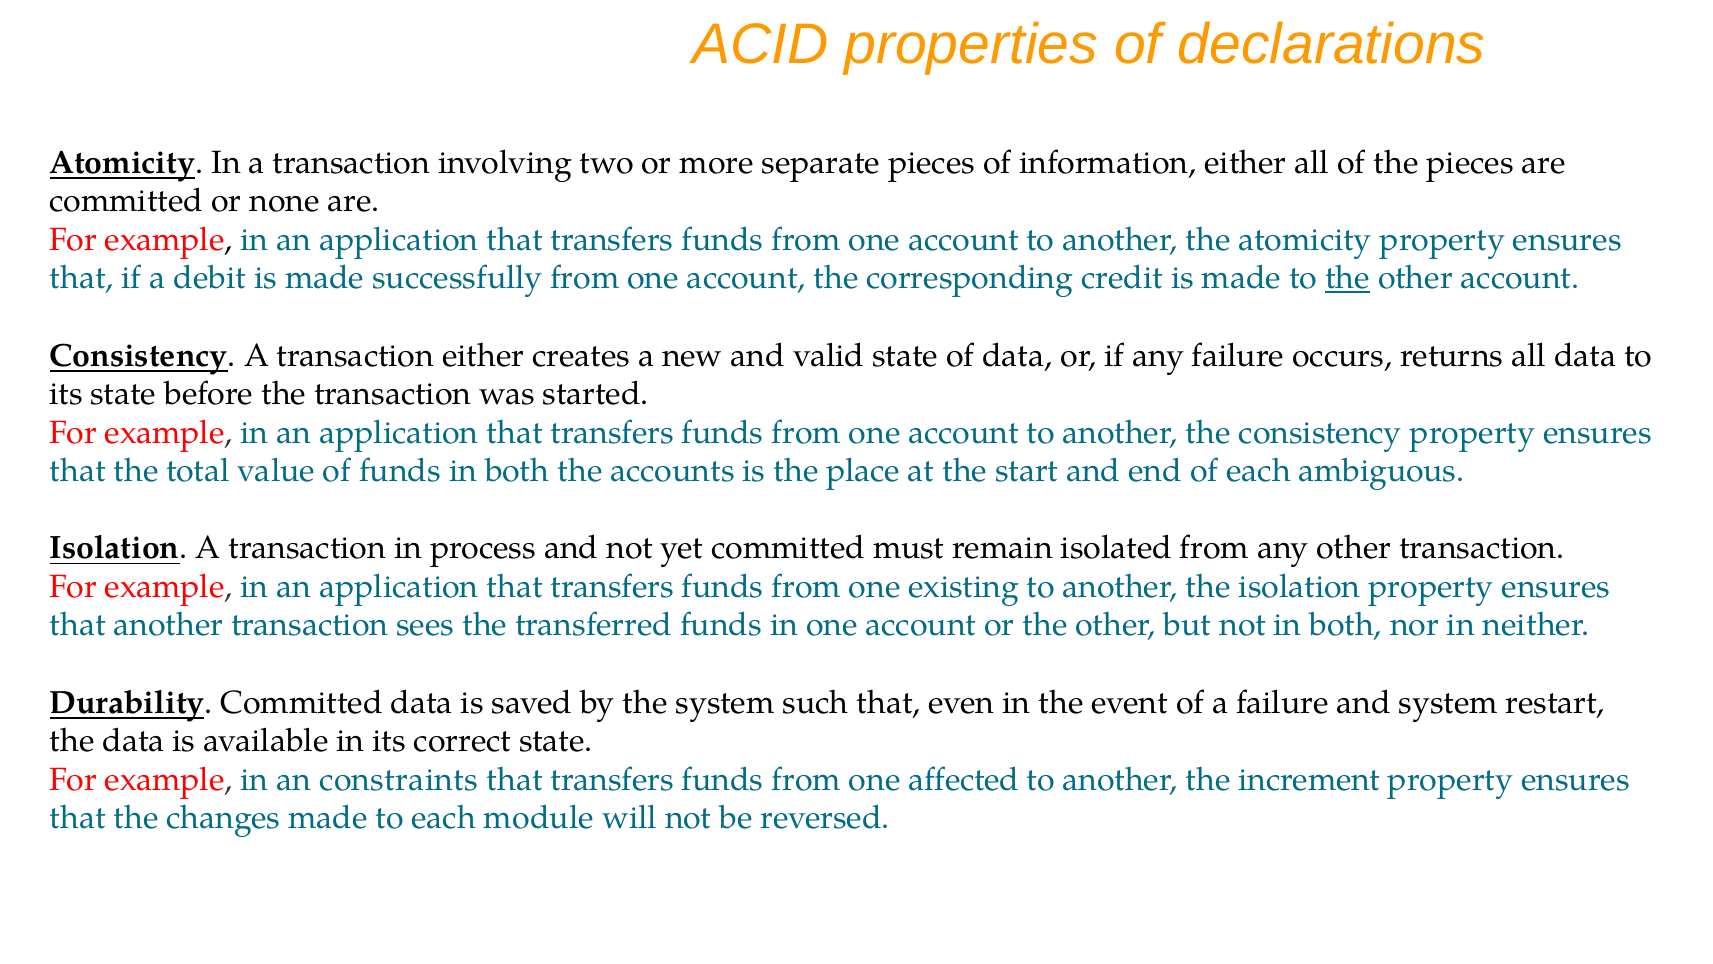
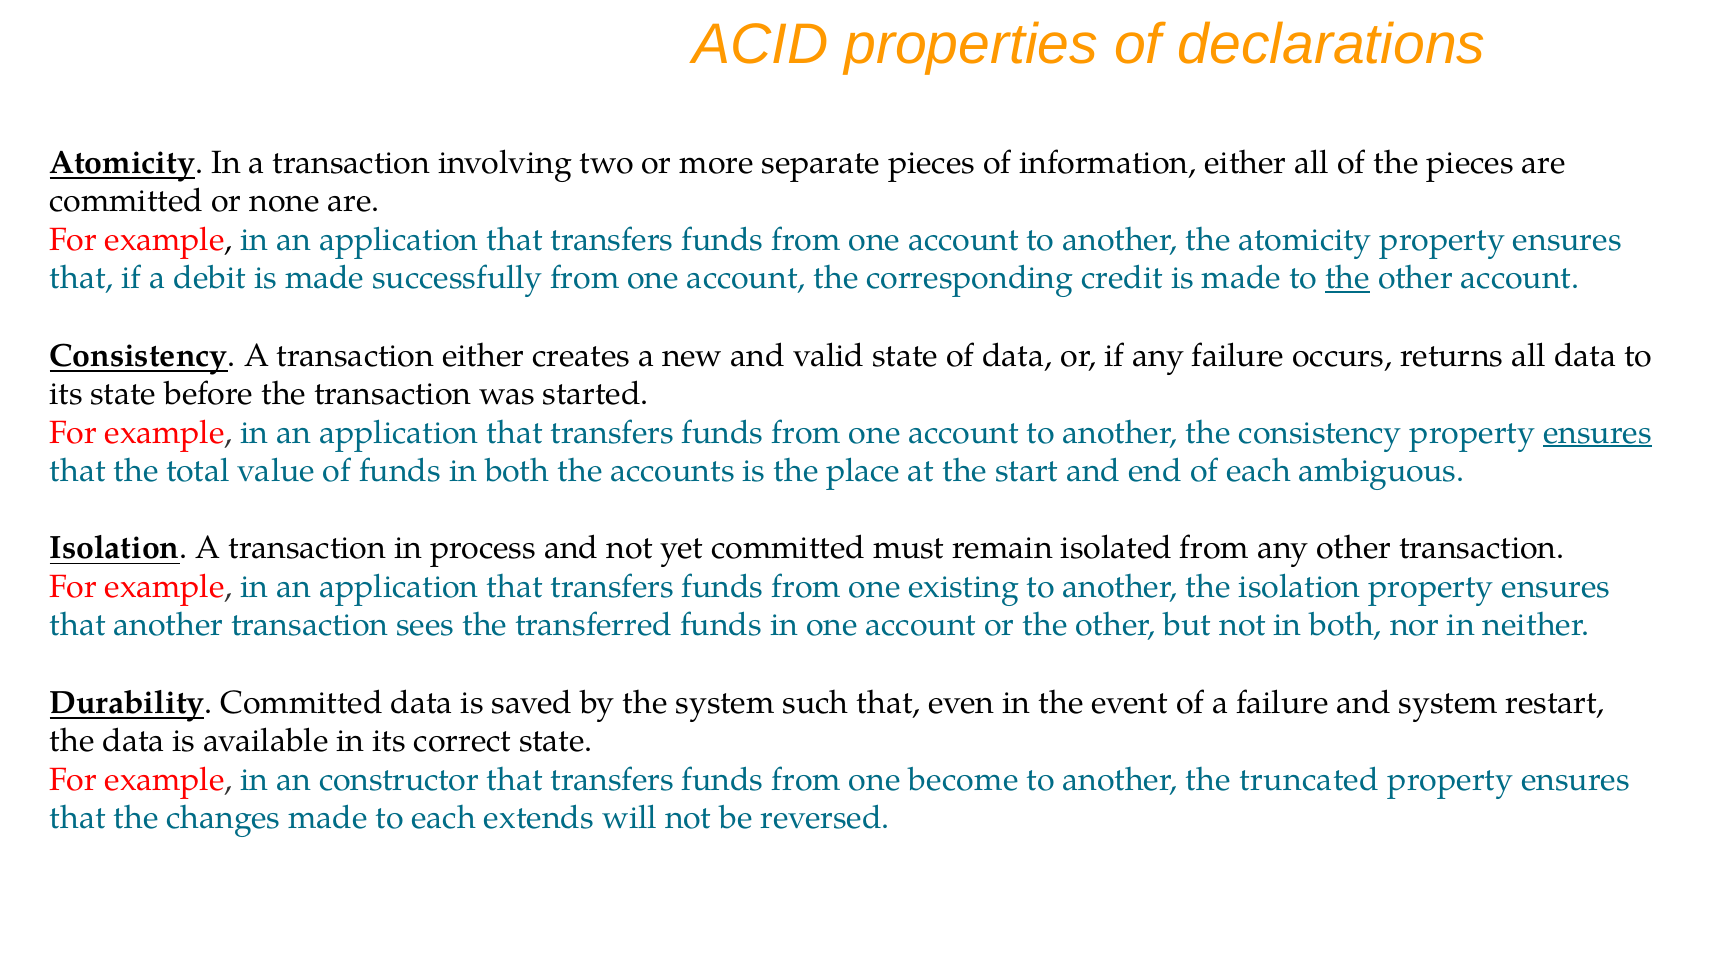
ensures underline: none -> present (1597, 432)
constraints: constraints -> constructor (399, 779)
affected: affected -> become (964, 779)
increment: increment -> truncated (1309, 779)
module: module -> extends (539, 818)
